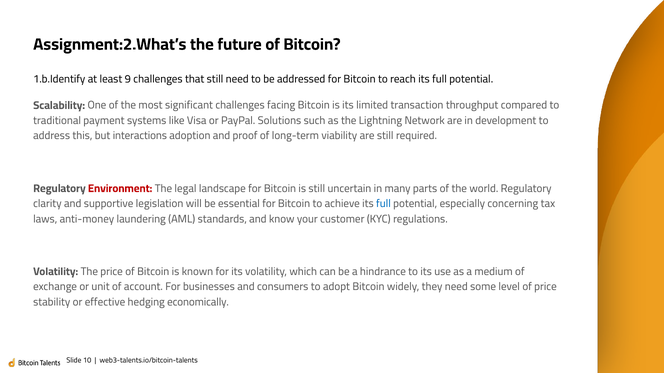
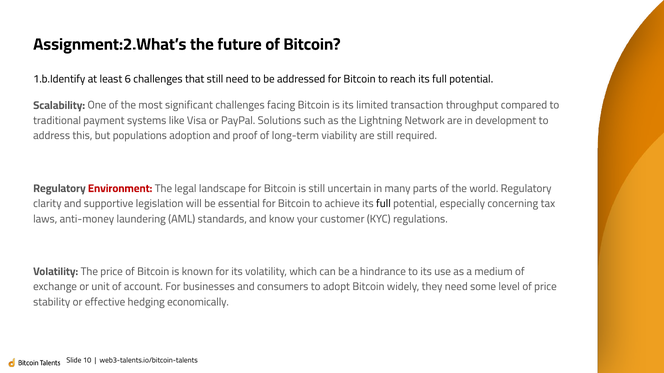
9: 9 -> 6 (128, 79)
interactions: interactions -> populations (140, 136)
full colour: blue -> black (383, 204)
